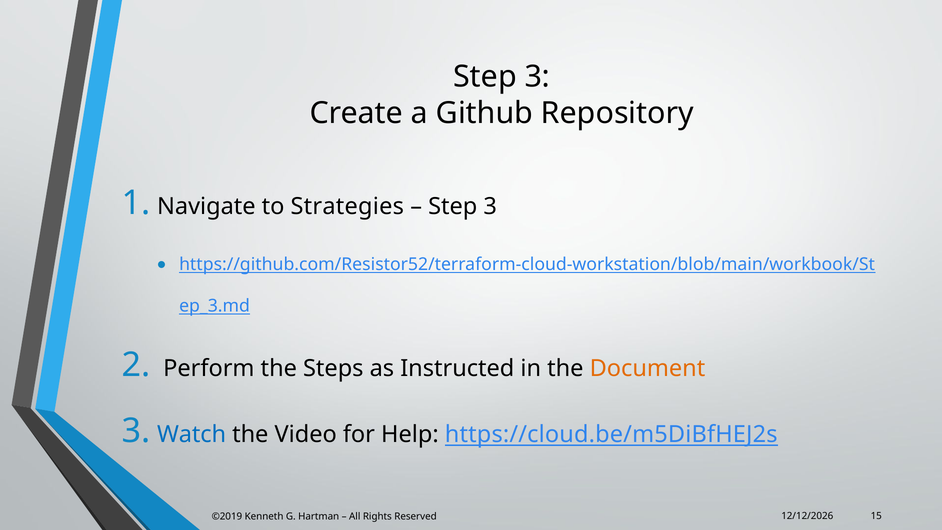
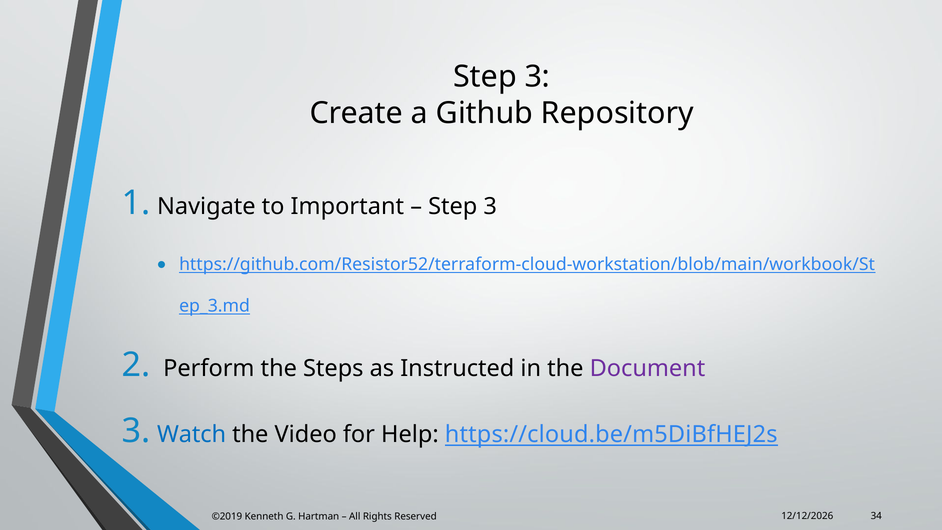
Strategies: Strategies -> Important (347, 207)
Document colour: orange -> purple (647, 368)
15: 15 -> 34 (876, 516)
